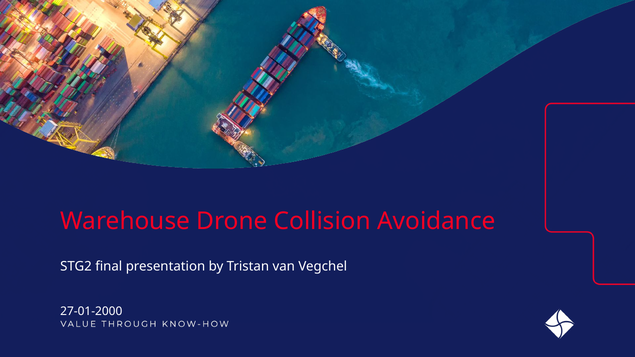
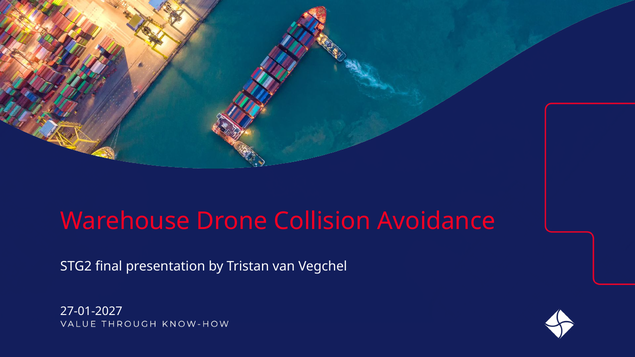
27-01-2000: 27-01-2000 -> 27-01-2027 (91, 311)
